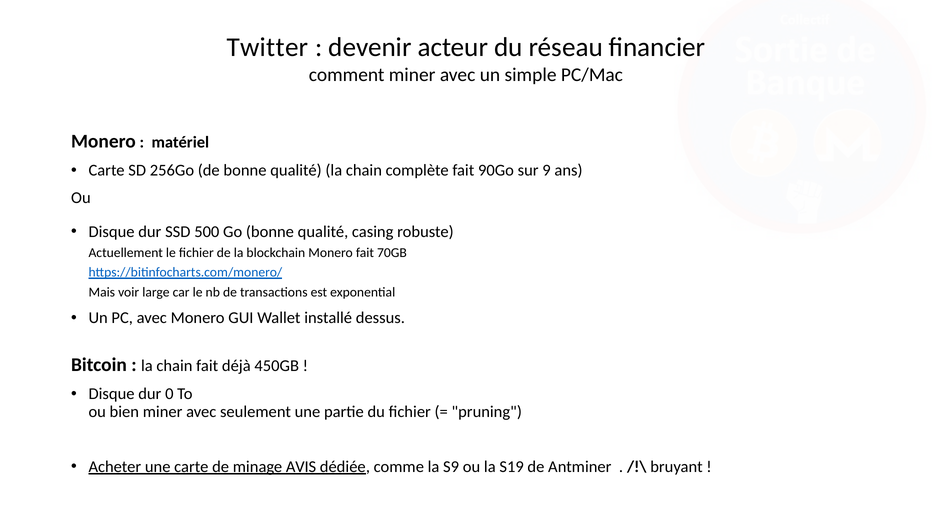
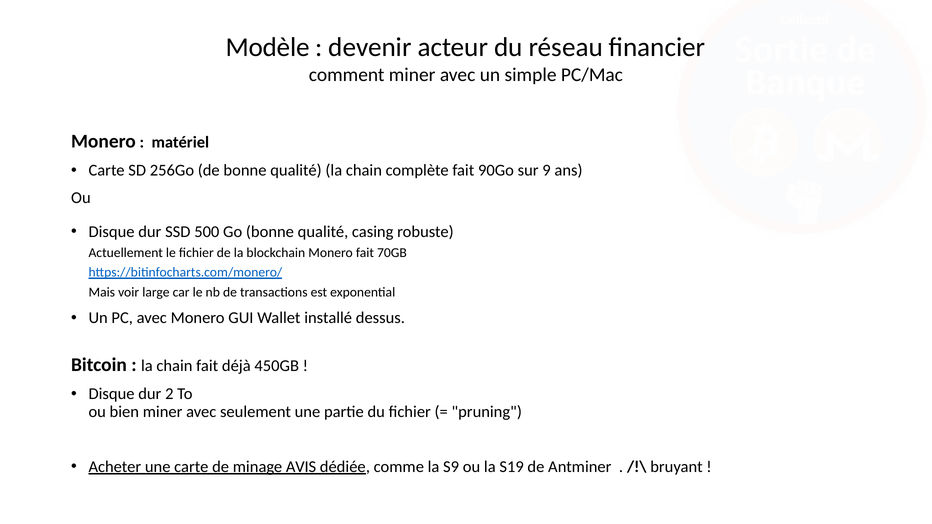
Twitter: Twitter -> Modèle (268, 47)
0: 0 -> 2 (169, 394)
